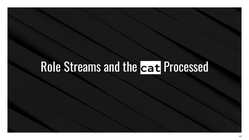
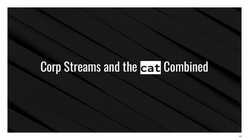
Role: Role -> Corp (51, 68)
Processed: Processed -> Combined (186, 68)
